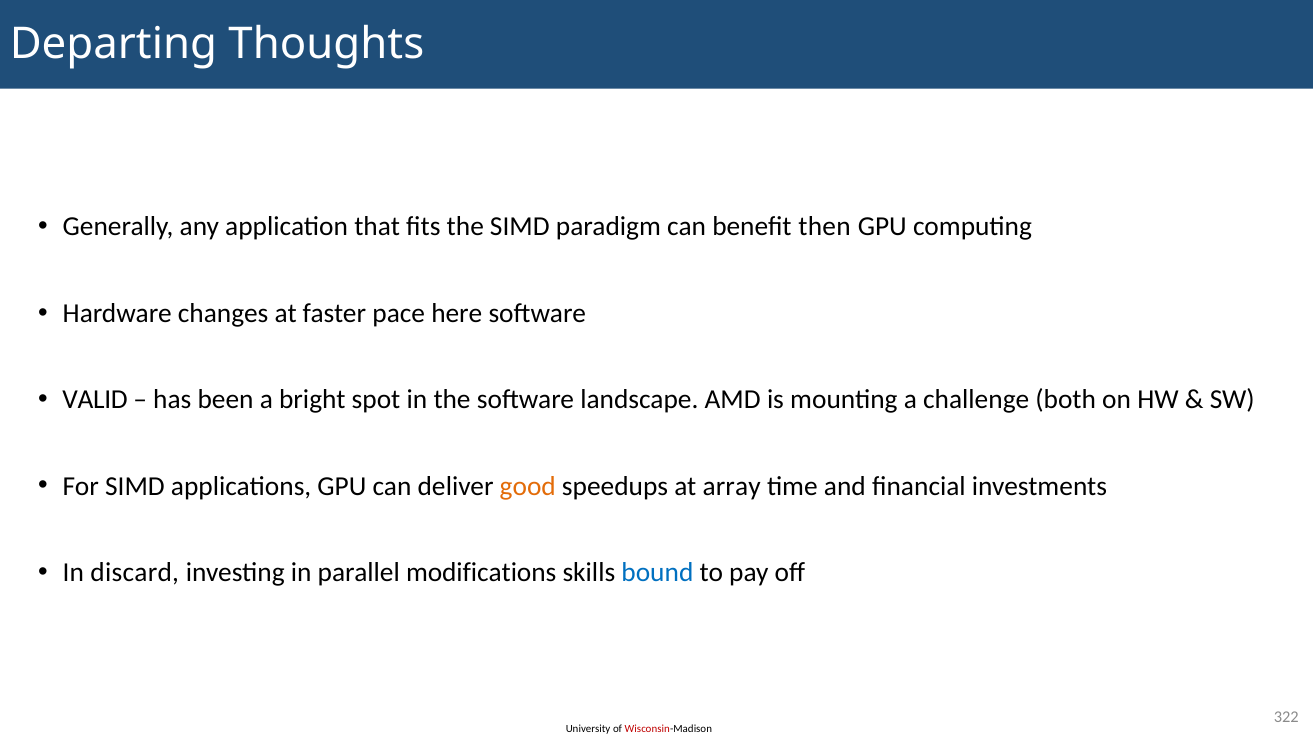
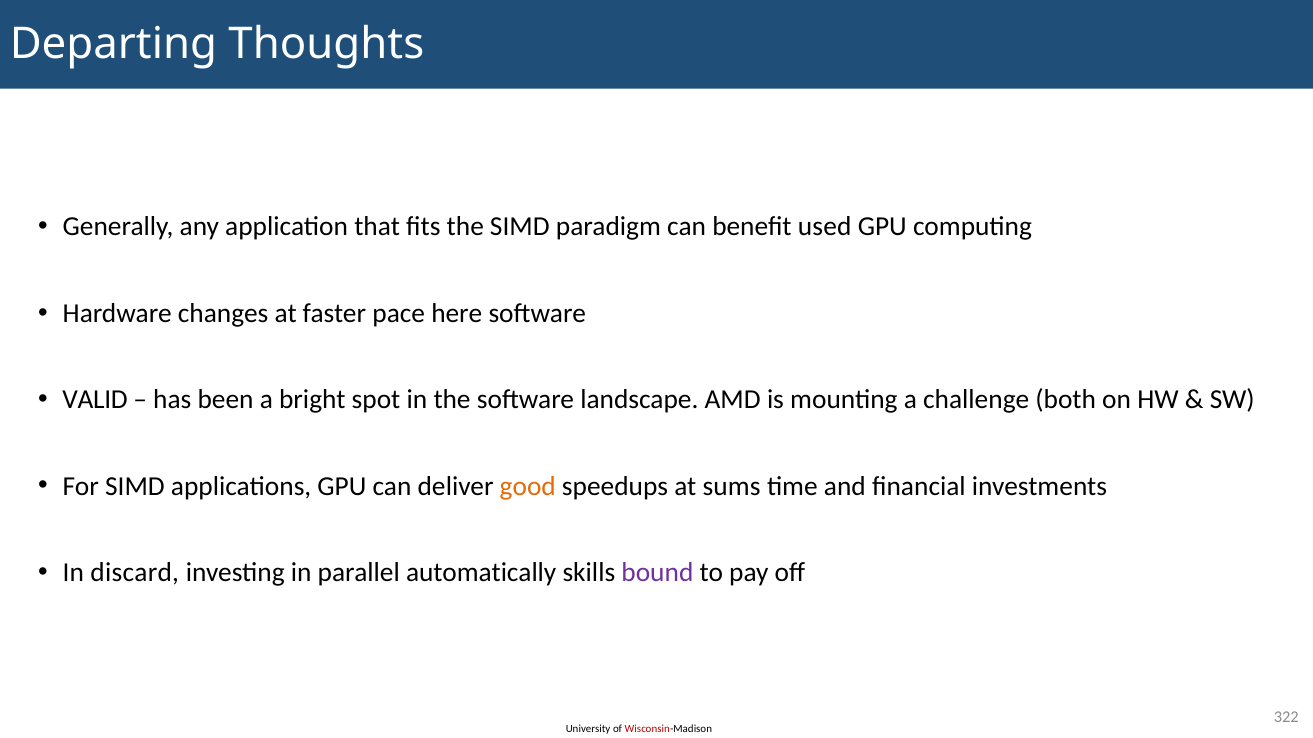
then: then -> used (825, 227)
array: array -> sums (732, 486)
modifications: modifications -> automatically (481, 573)
bound colour: blue -> purple (657, 573)
